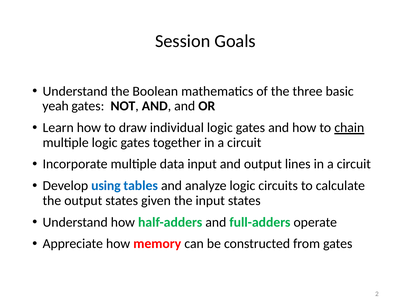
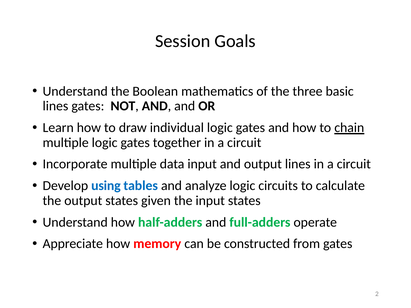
yeah: yeah -> lines (55, 106)
